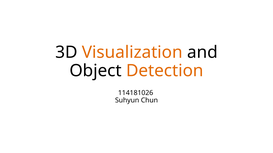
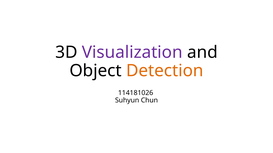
Visualization colour: orange -> purple (132, 53)
